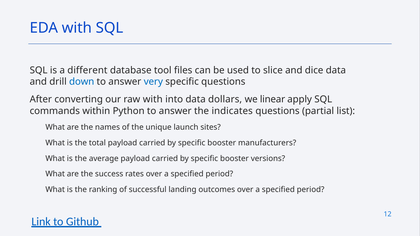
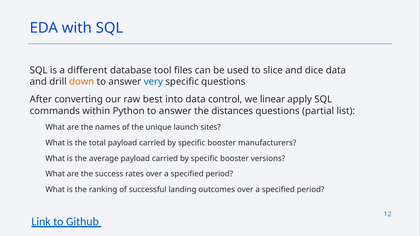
down colour: blue -> orange (82, 82)
raw with: with -> best (153, 99)
dollars: dollars -> control (225, 99)
indicates: indicates -> distances (232, 111)
